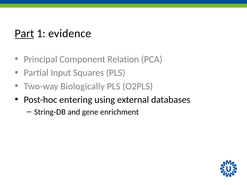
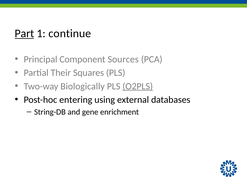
evidence: evidence -> continue (70, 34)
Relation: Relation -> Sources (123, 59)
Input: Input -> Their (61, 73)
O2PLS underline: none -> present (138, 86)
